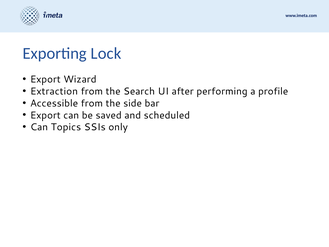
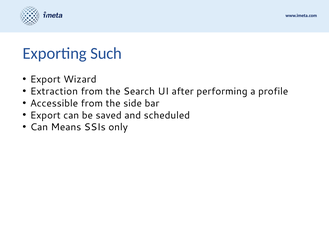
Lock: Lock -> Such (106, 53)
Topics: Topics -> Means (66, 127)
